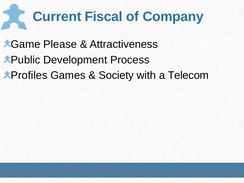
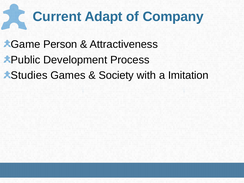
Fiscal: Fiscal -> Adapt (104, 17)
Please: Please -> Person (60, 44)
Profiles: Profiles -> Studies (29, 75)
Telecom: Telecom -> Imitation (188, 75)
